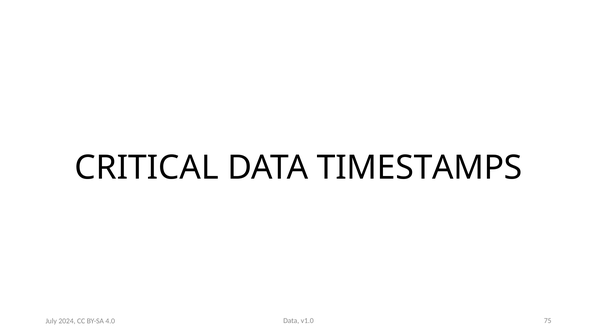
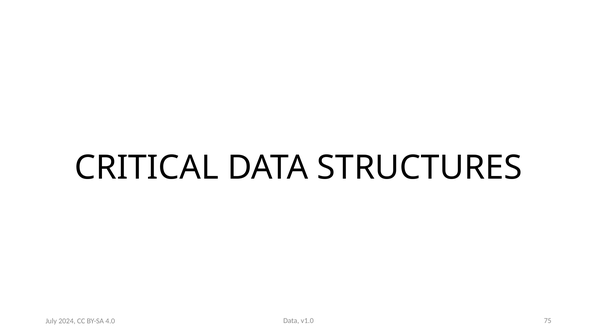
TIMESTAMPS: TIMESTAMPS -> STRUCTURES (420, 168)
